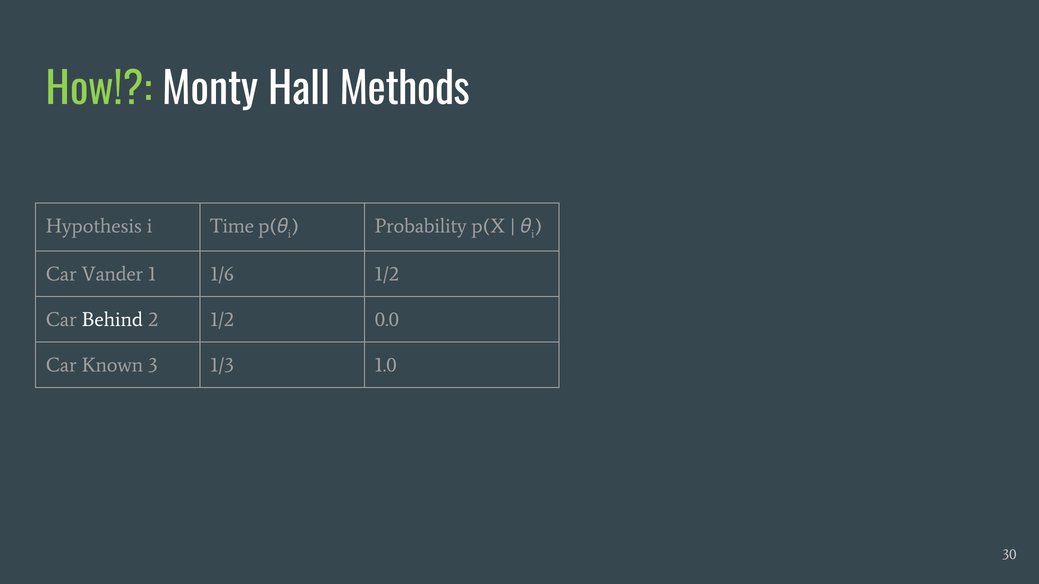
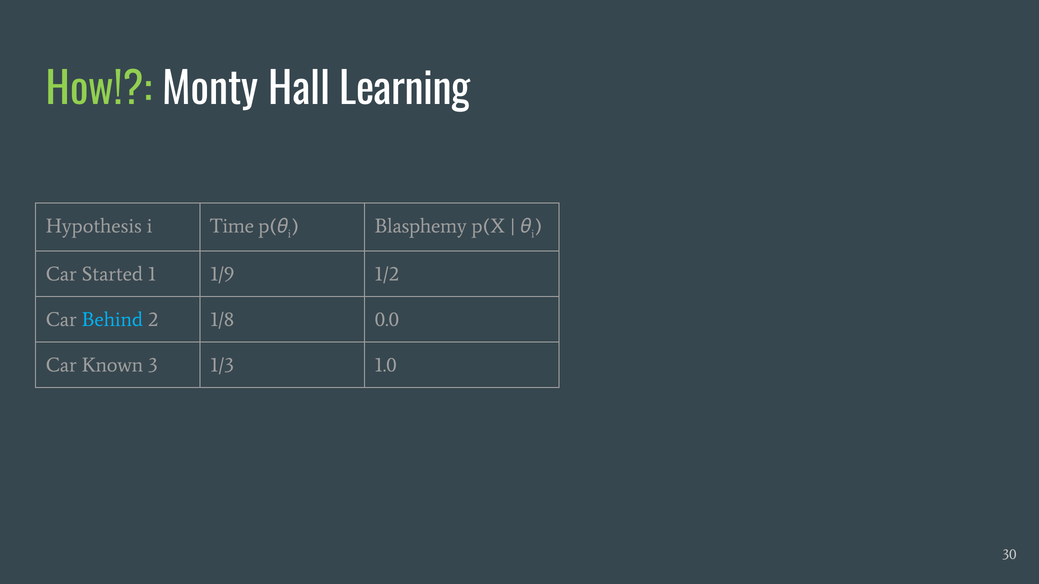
Methods: Methods -> Learning (405, 90)
Probability: Probability -> Blasphemy (421, 226)
Vander: Vander -> Started (112, 274)
1/6: 1/6 -> 1/9 (222, 274)
Behind colour: white -> light blue (112, 320)
2 1/2: 1/2 -> 1/8 (222, 320)
